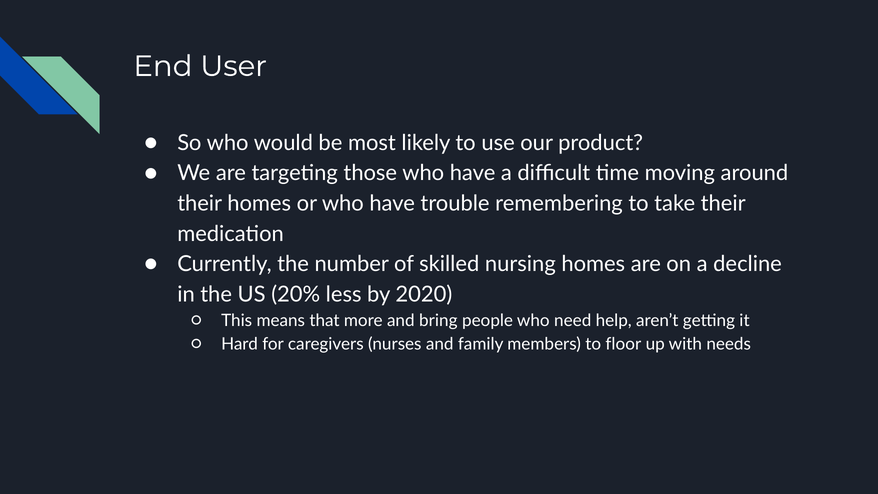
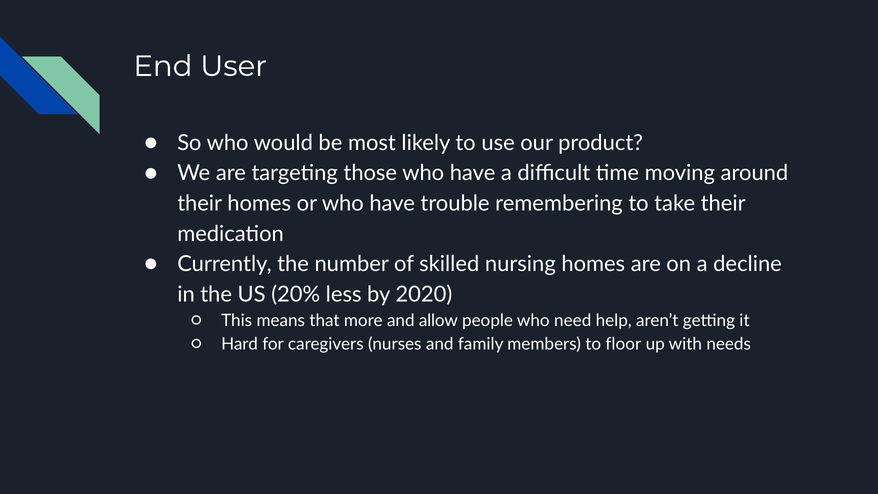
bring: bring -> allow (438, 320)
